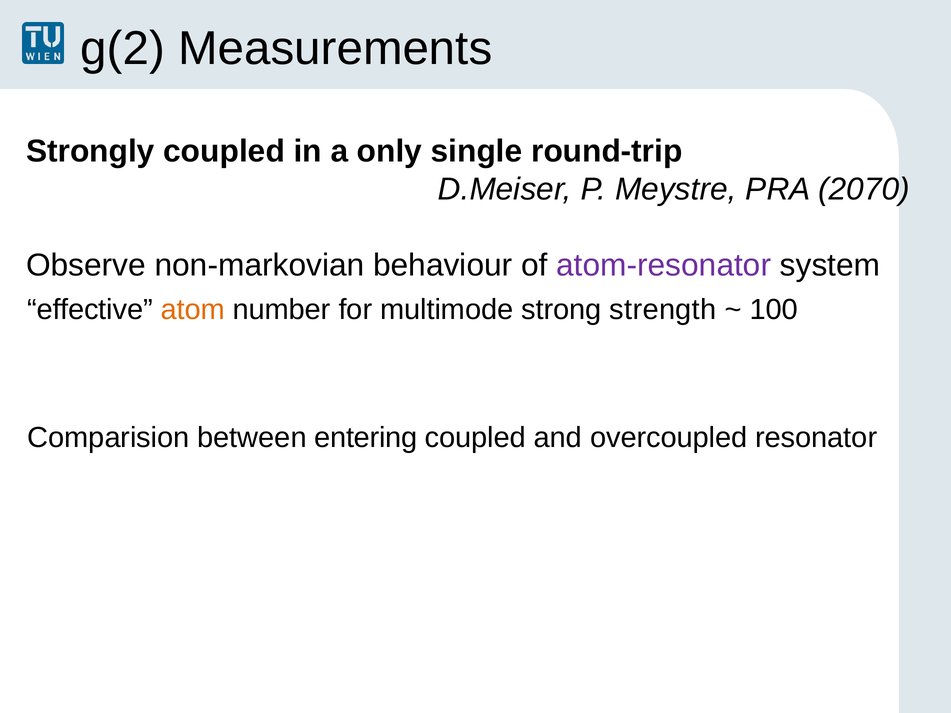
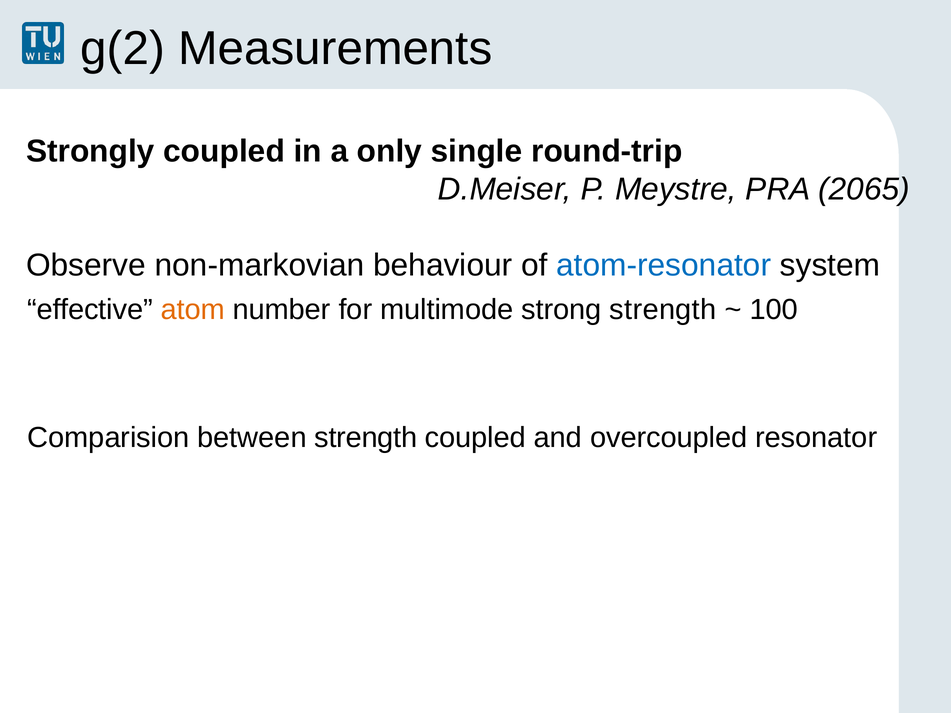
2070: 2070 -> 2065 (864, 189)
atom-resonator colour: purple -> blue (664, 265)
between entering: entering -> strength (366, 438)
